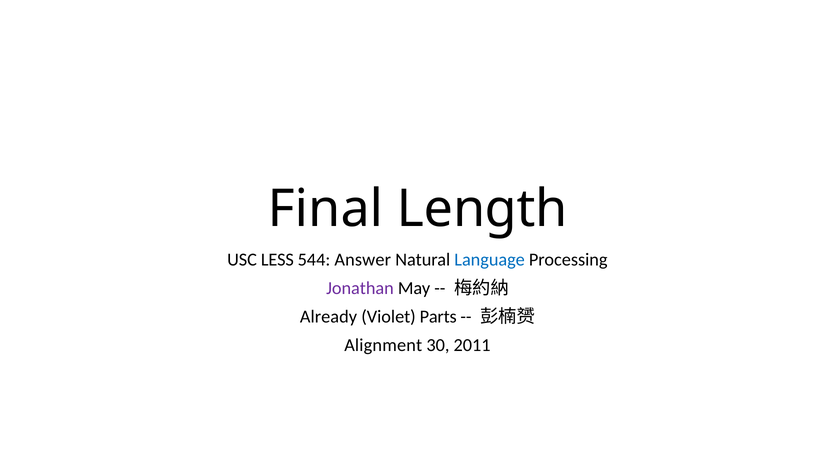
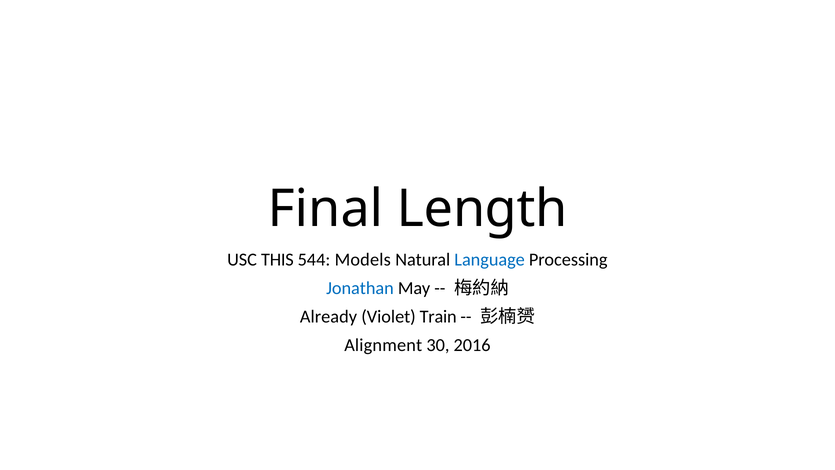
LESS: LESS -> THIS (277, 260)
Answer: Answer -> Models (363, 260)
Jonathan colour: purple -> blue (360, 288)
Parts: Parts -> Train (438, 316)
2011: 2011 -> 2016 (472, 345)
